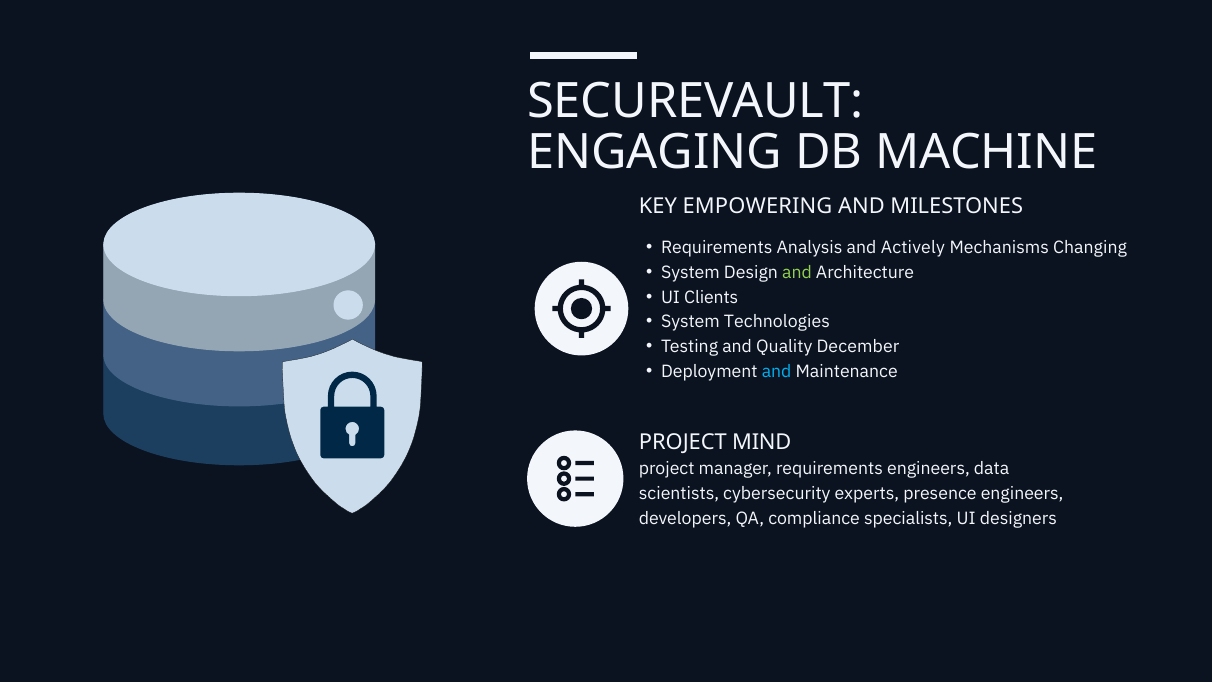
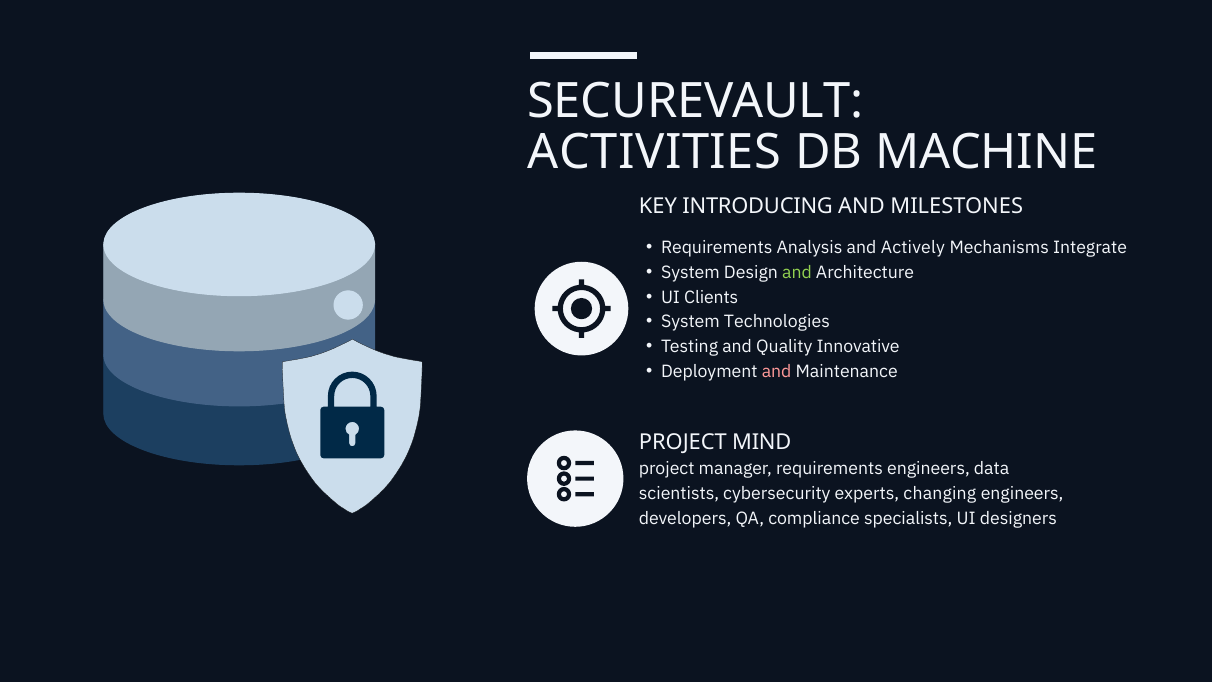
ENGAGING: ENGAGING -> ACTIVITIES (655, 153)
EMPOWERING: EMPOWERING -> INTRODUCING (758, 206)
Changing: Changing -> Integrate (1090, 248)
December: December -> Innovative (858, 347)
and colour: light blue -> pink (777, 371)
presence: presence -> changing (940, 494)
